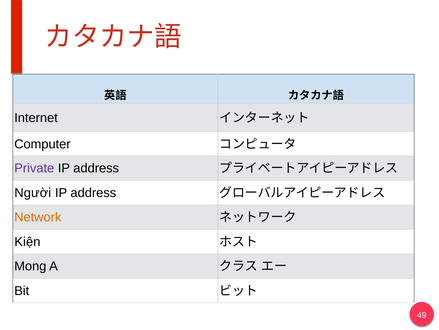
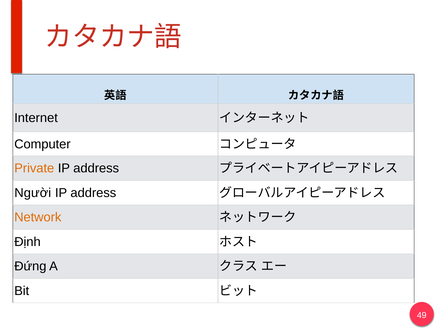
Private colour: purple -> orange (34, 168)
Kiện: Kiện -> Định (27, 241)
Mong: Mong -> Đứng (30, 266)
